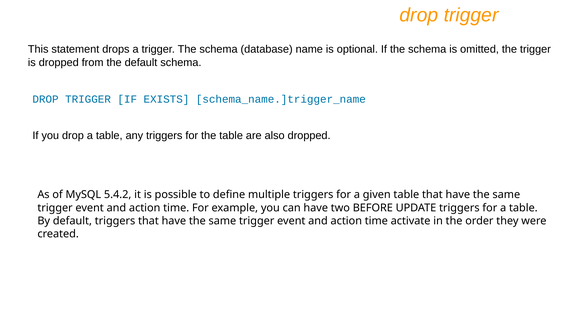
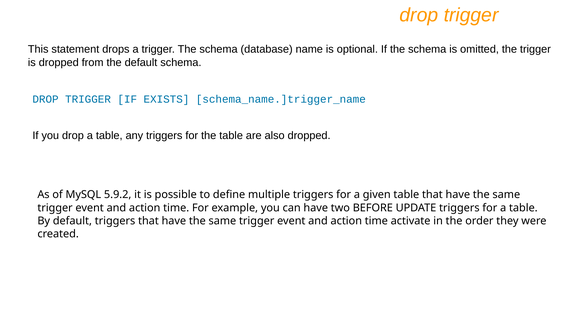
5.4.2: 5.4.2 -> 5.9.2 (118, 195)
